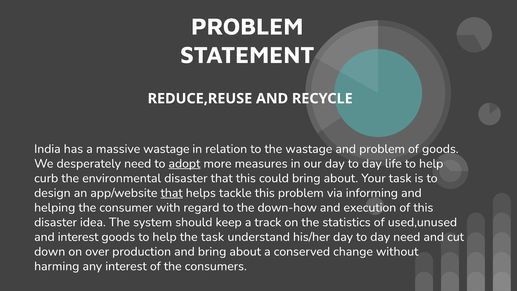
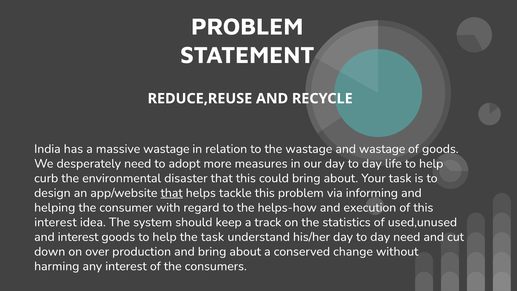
and problem: problem -> wastage (382, 149)
adopt underline: present -> none (184, 163)
down-how: down-how -> helps-how (287, 207)
disaster: disaster -> interest (55, 222)
